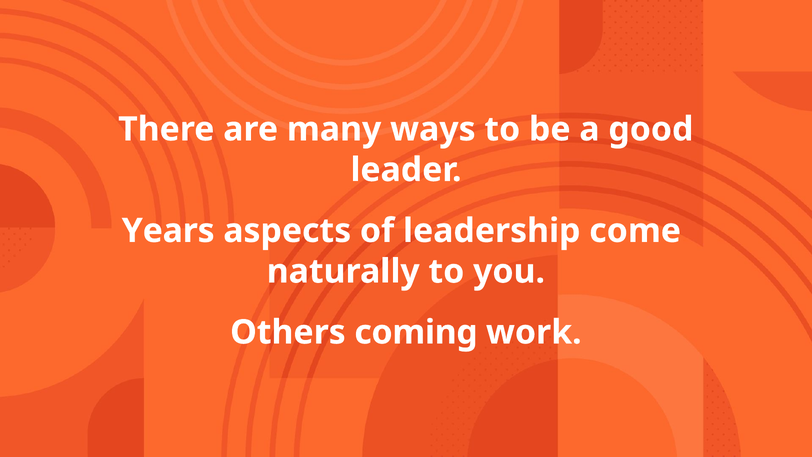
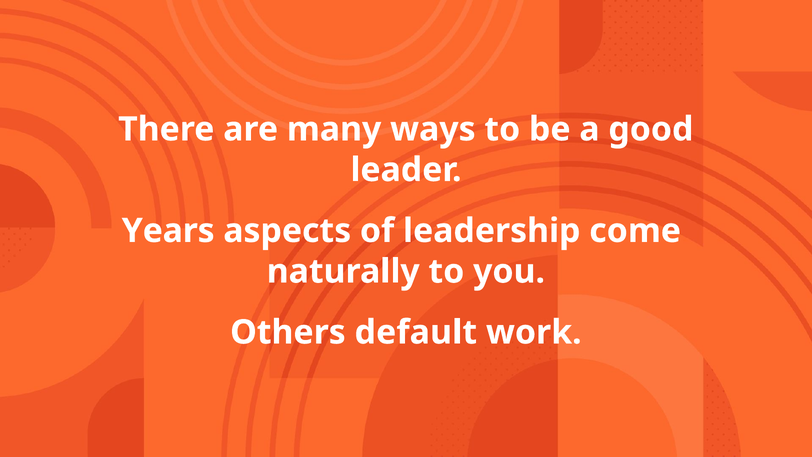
coming: coming -> default (416, 332)
